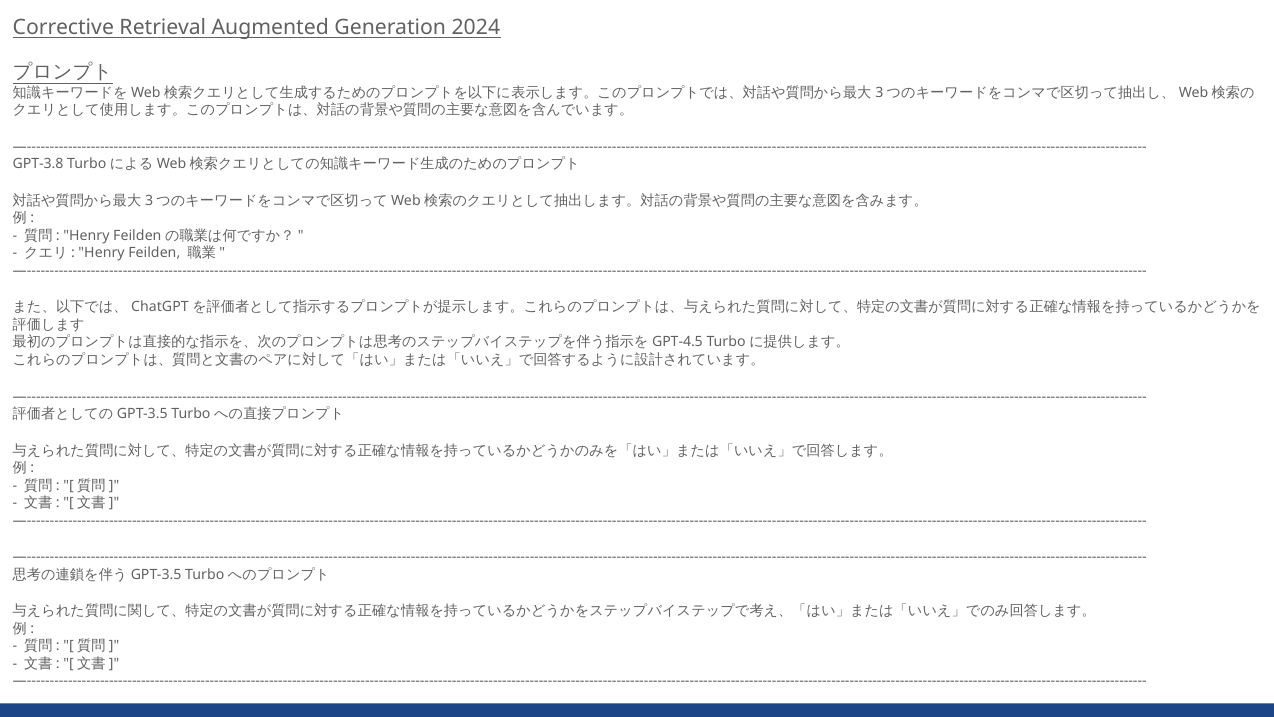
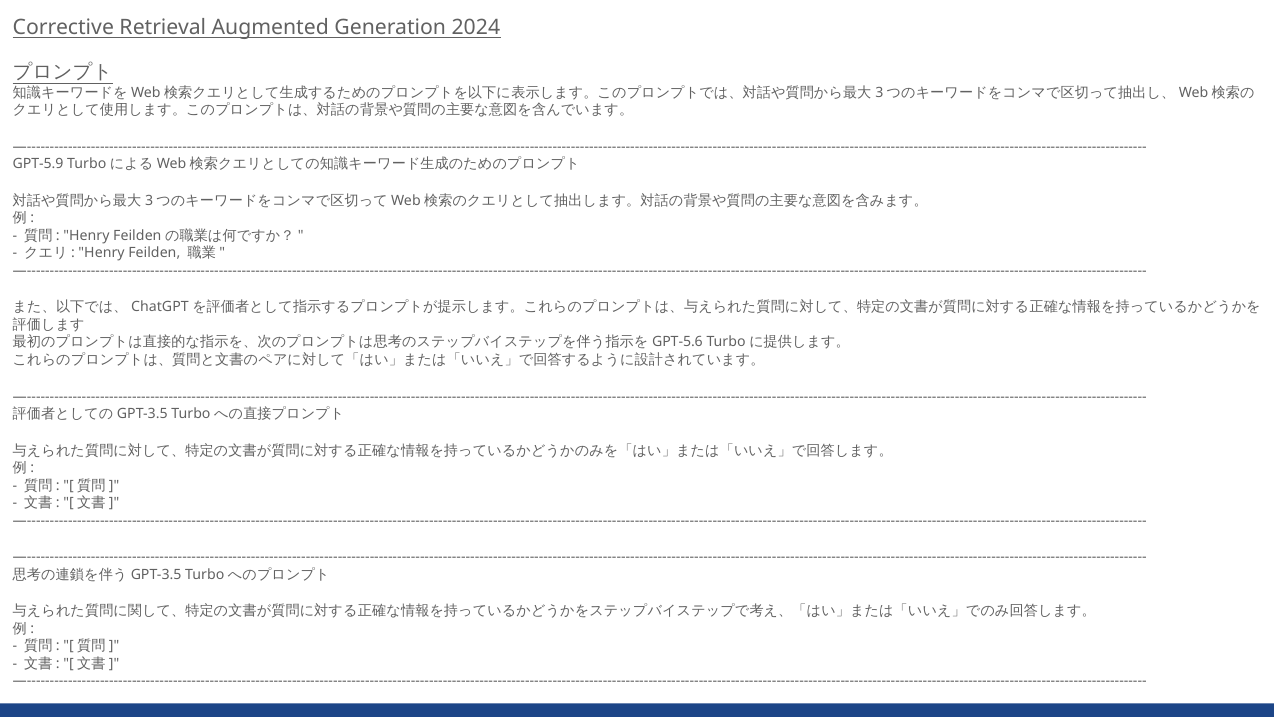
GPT-3.8: GPT-3.8 -> GPT-5.9 (38, 164)
GPT-4.5: GPT-4.5 -> GPT-5.6 (677, 342)
